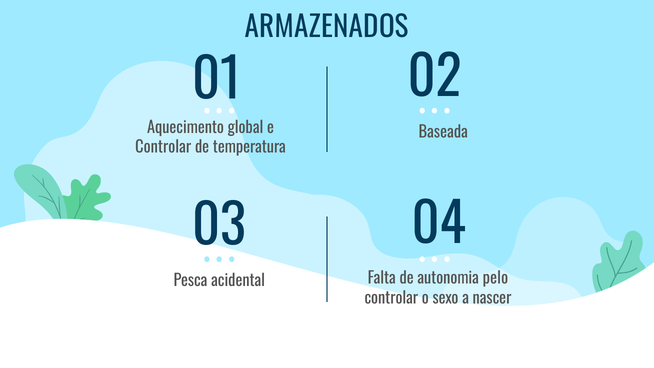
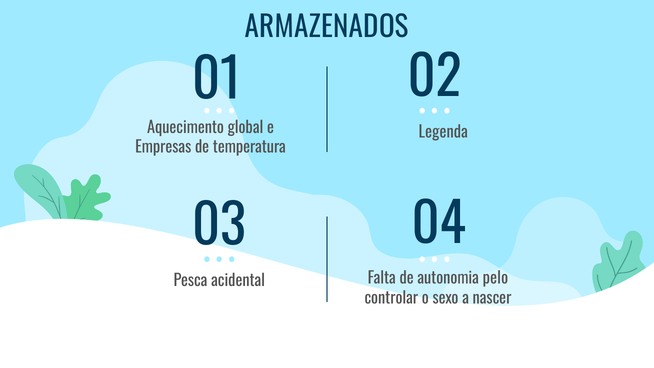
Baseada: Baseada -> Legenda (443, 132)
Controlar: Controlar -> Empresas (163, 147)
